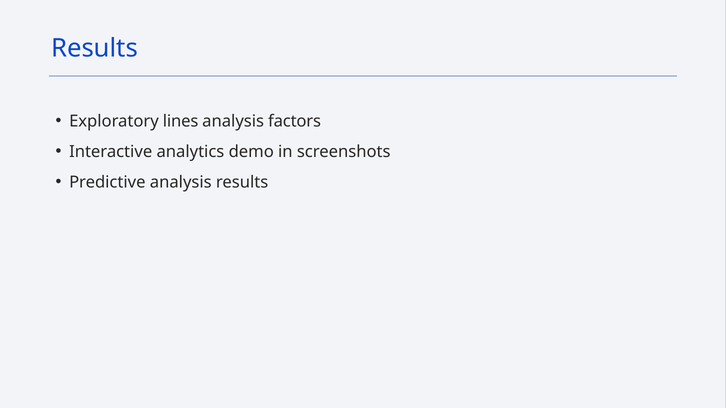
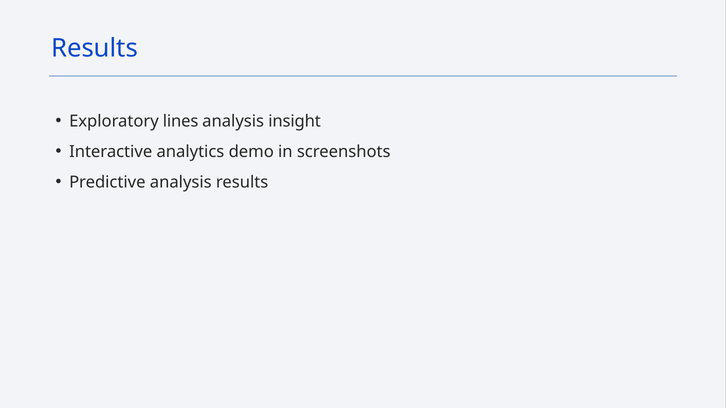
factors: factors -> insight (295, 121)
